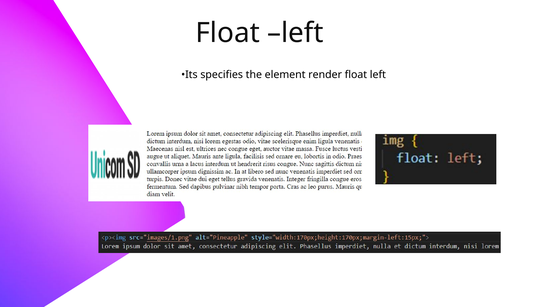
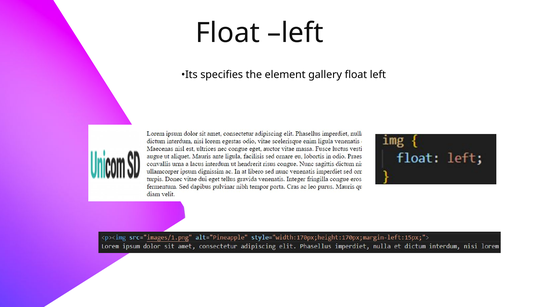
render: render -> gallery (325, 75)
